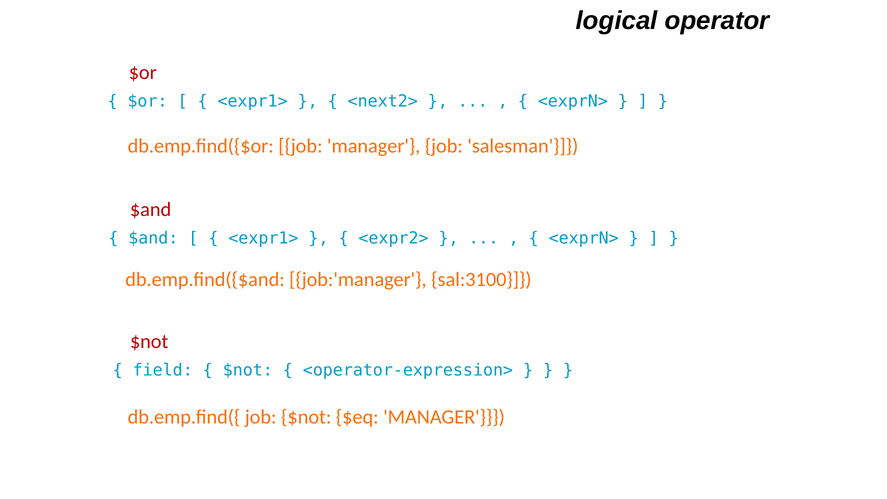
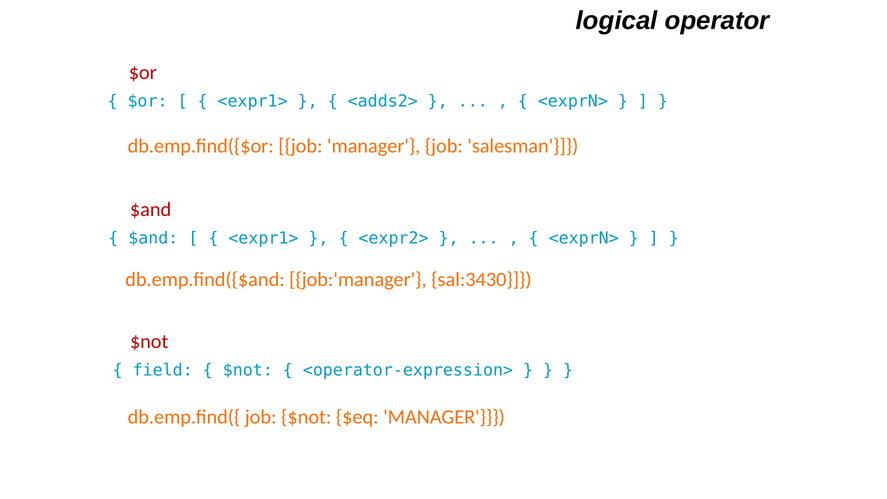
<next2>: <next2> -> <adds2> (383, 101)
sal:3100: sal:3100 -> sal:3430 (481, 279)
